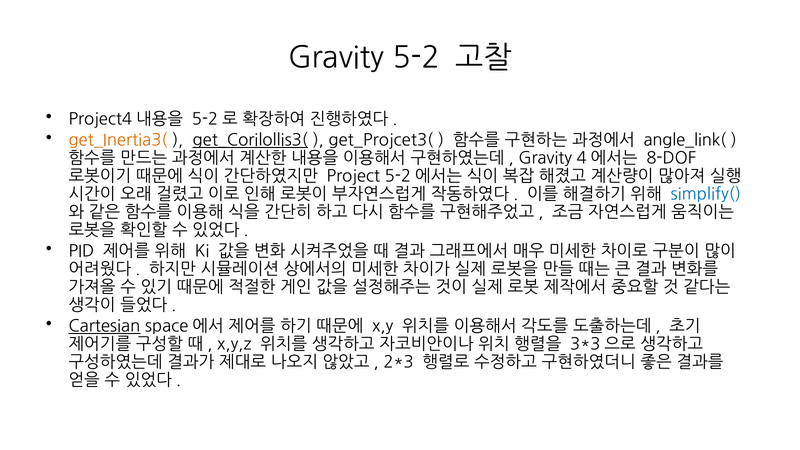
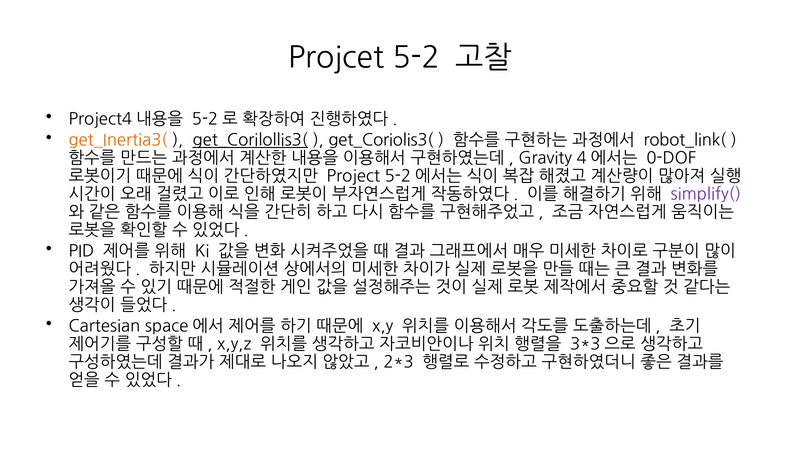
Gravity: Gravity -> Projcet (336, 58)
get_Projcet3(: get_Projcet3( -> get_Coriolis3( (381, 140)
angle_link(: angle_link( -> robot_link( (685, 140)
8-DOF: 8-DOF -> 0-DOF (671, 158)
simplify( colour: blue -> purple (706, 194)
Cartesian underline: present -> none (104, 326)
